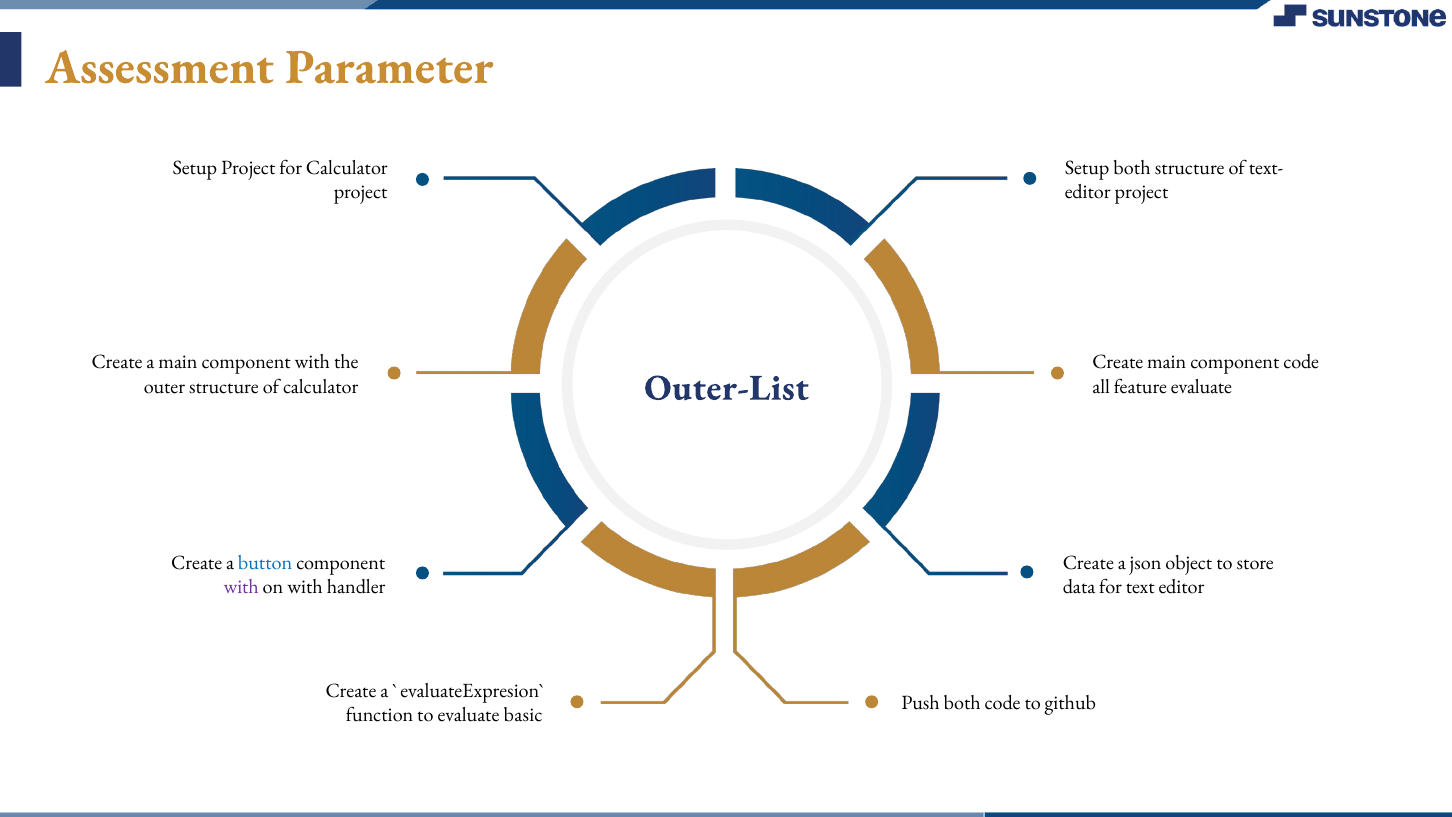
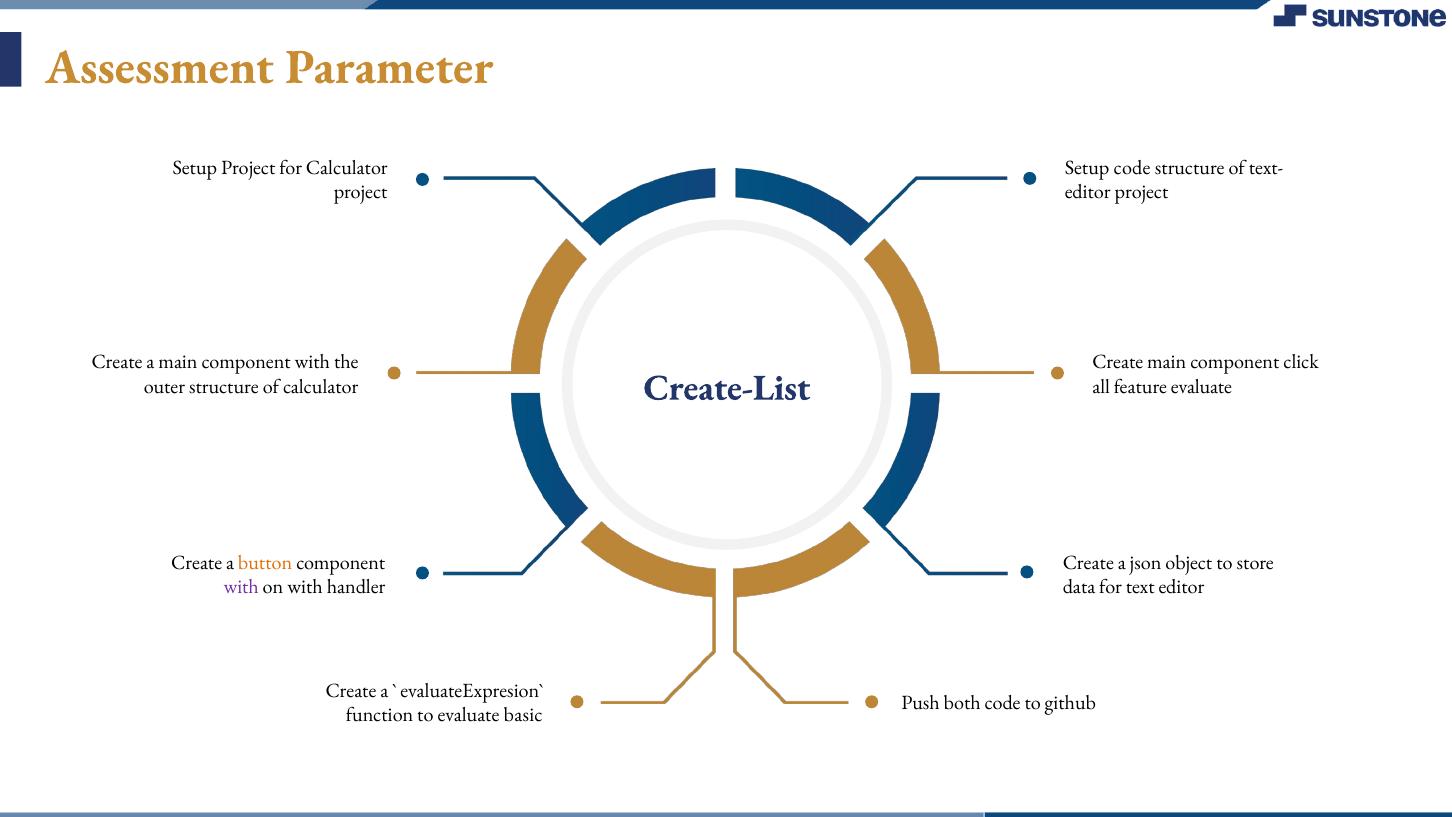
Setup both: both -> code (1132, 167)
component code: code -> click (1301, 362)
Outer-List: Outer-List -> Create-List (727, 387)
button colour: blue -> orange (265, 562)
